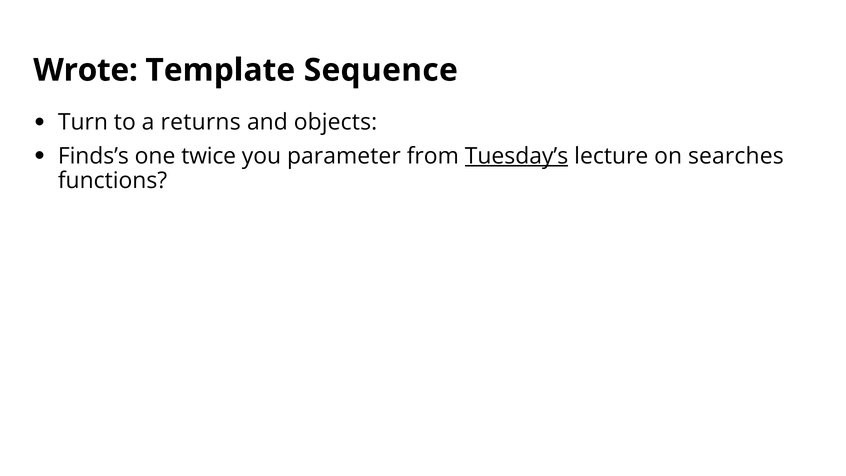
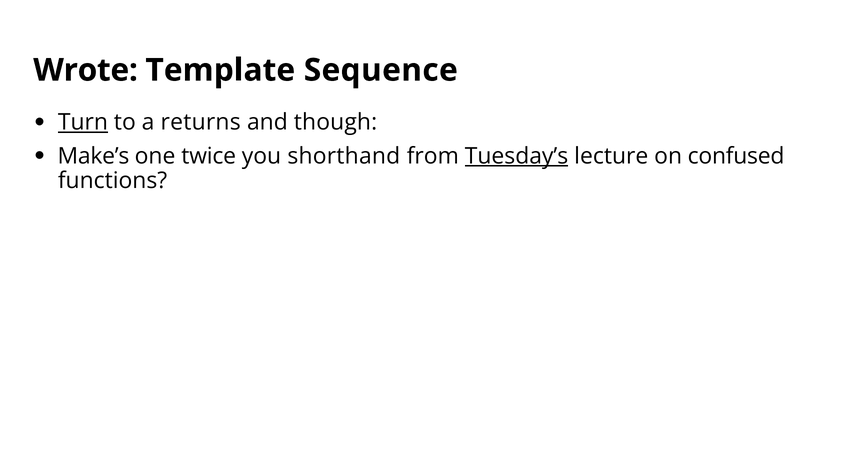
Turn underline: none -> present (83, 122)
objects: objects -> though (335, 122)
Finds’s: Finds’s -> Make’s (93, 156)
parameter: parameter -> shorthand (344, 156)
searches: searches -> confused (736, 156)
